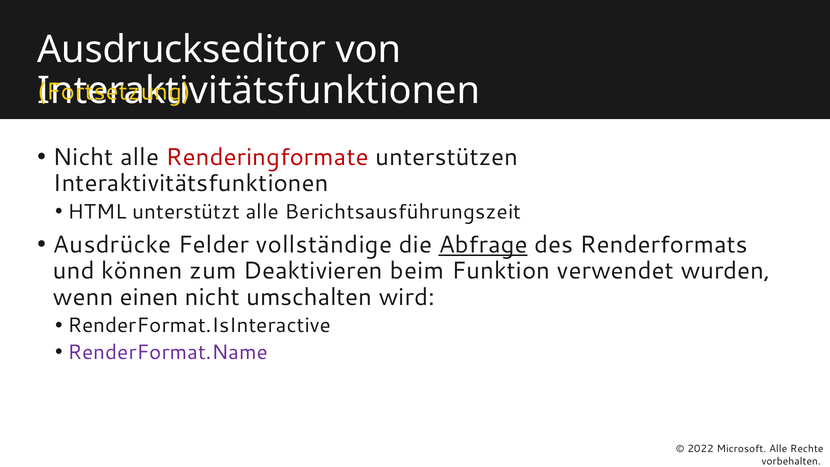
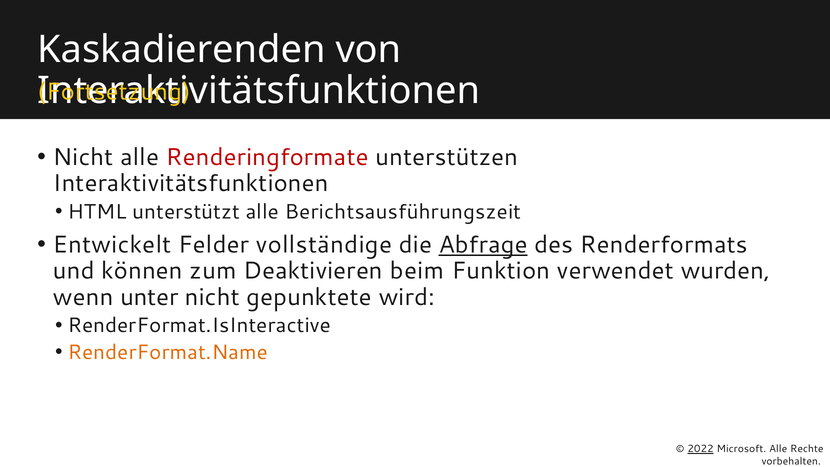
Ausdruckseditor: Ausdruckseditor -> Kaskadierenden (182, 50)
Ausdrücke: Ausdrücke -> Entwickelt (112, 245)
einen: einen -> unter (149, 297)
umschalten: umschalten -> gepunktete (309, 297)
RenderFormat.Name colour: purple -> orange (168, 352)
2022 underline: none -> present (701, 449)
